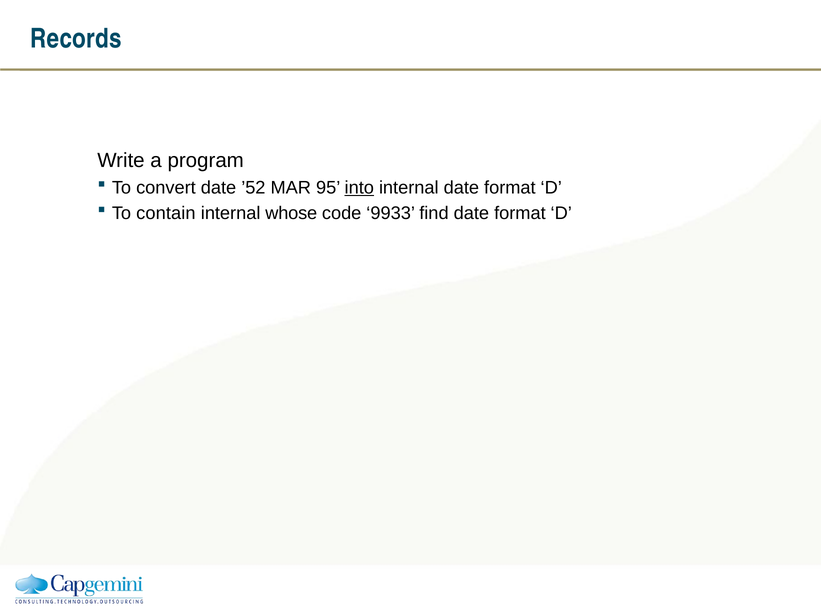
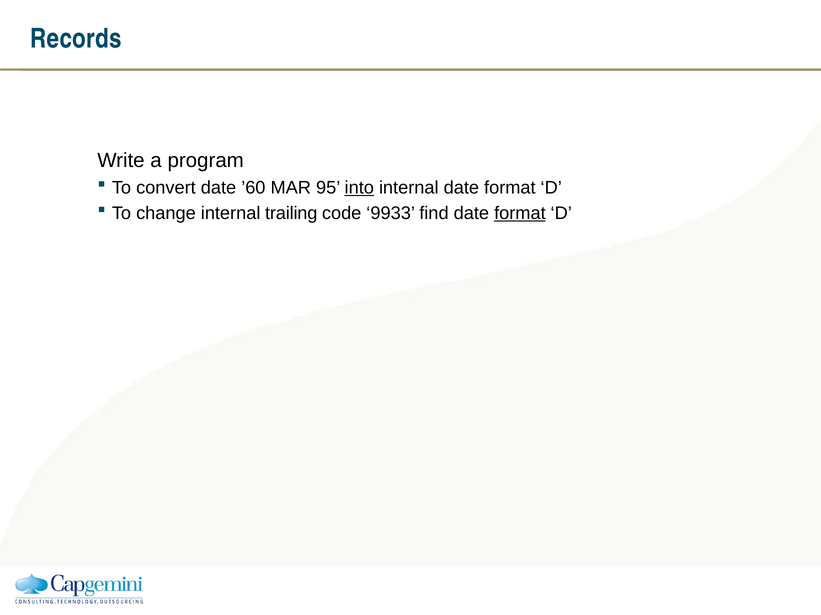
’52: ’52 -> ’60 (253, 188)
contain: contain -> change (166, 214)
whose: whose -> trailing (291, 214)
format underline: none -> present (520, 214)
